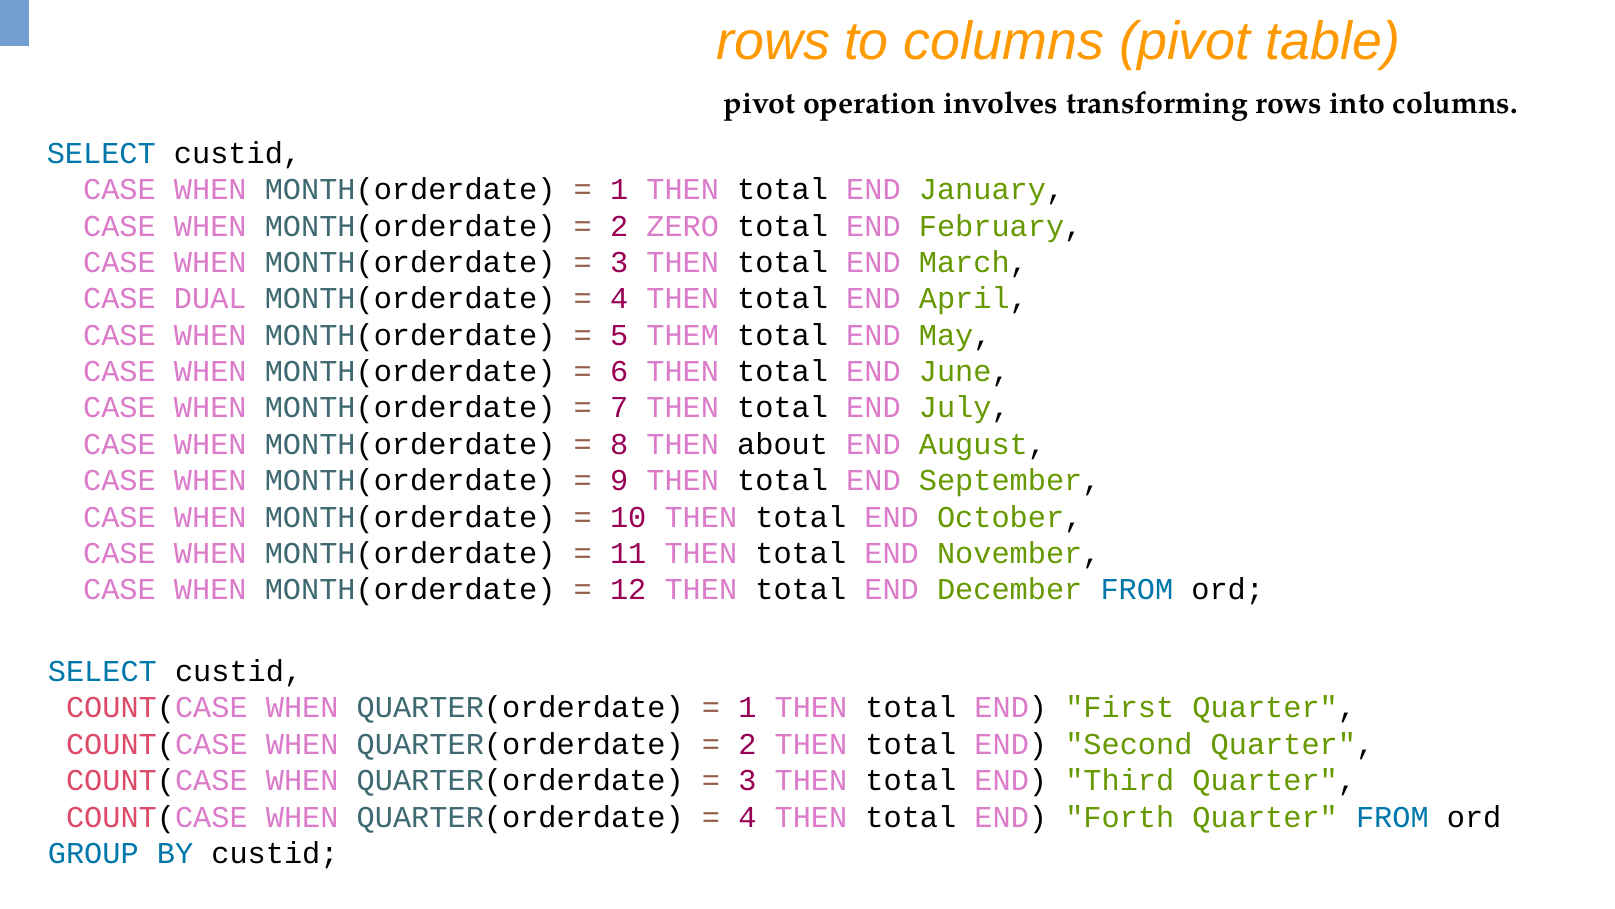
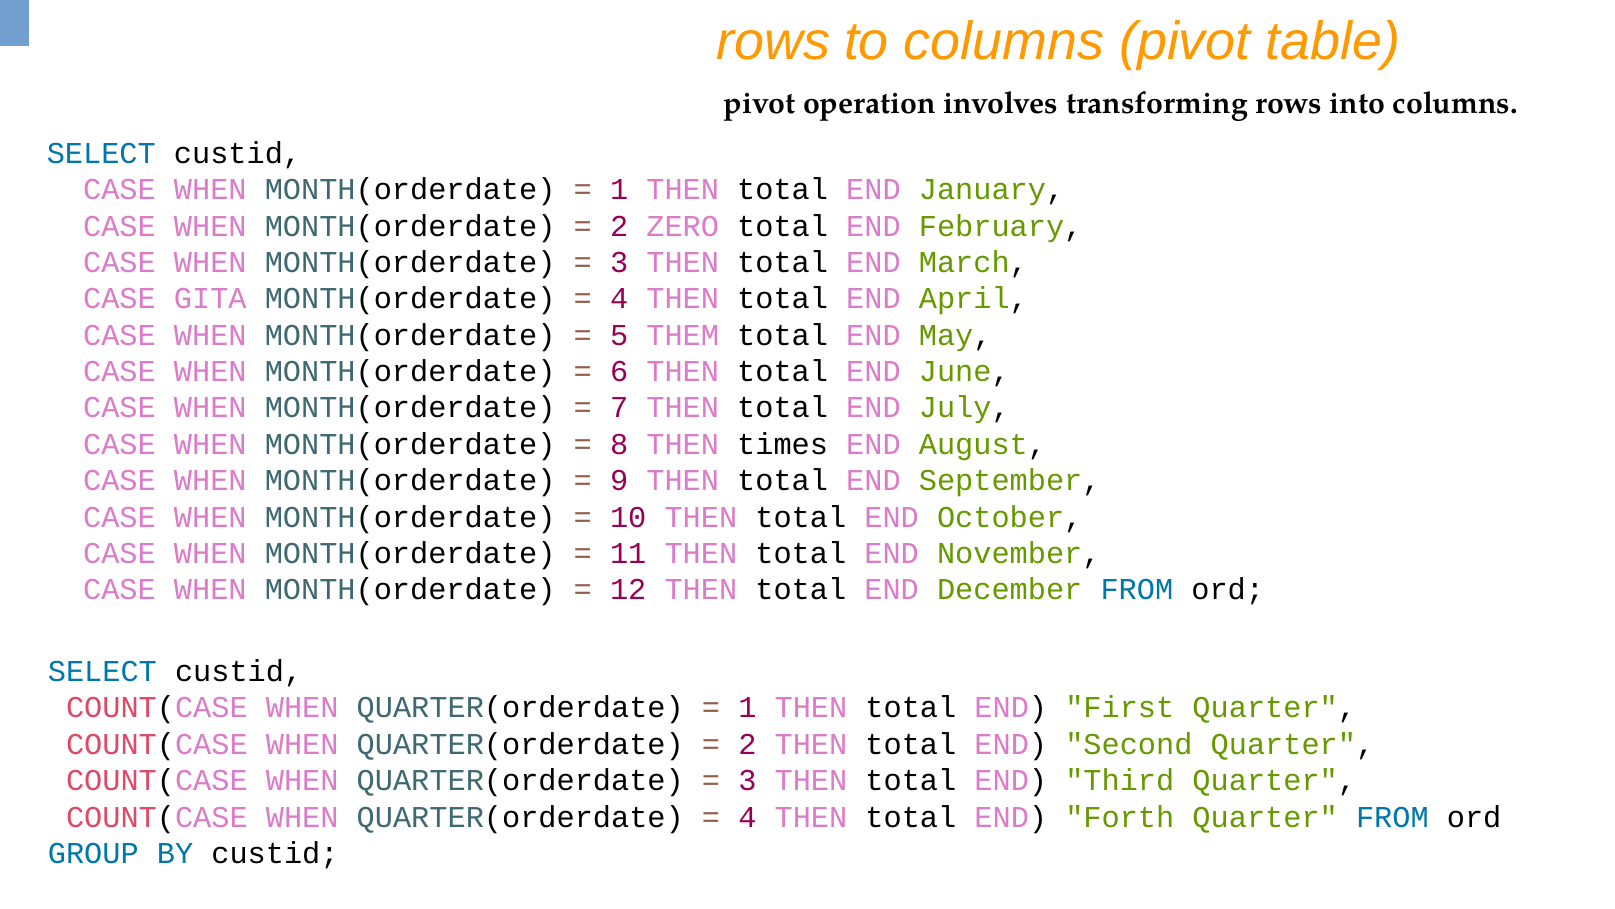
DUAL: DUAL -> GITA (210, 299)
about: about -> times (783, 444)
